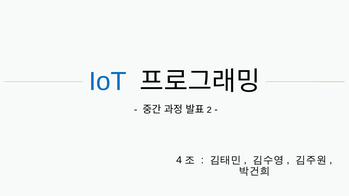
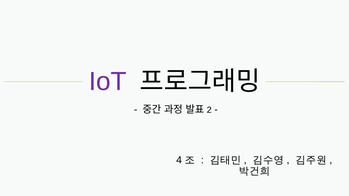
IoT colour: blue -> purple (108, 82)
